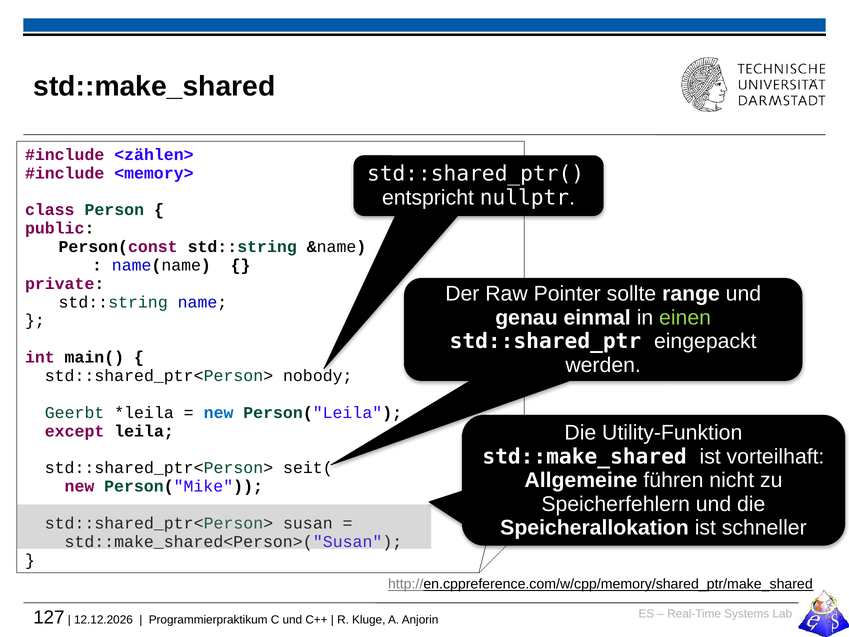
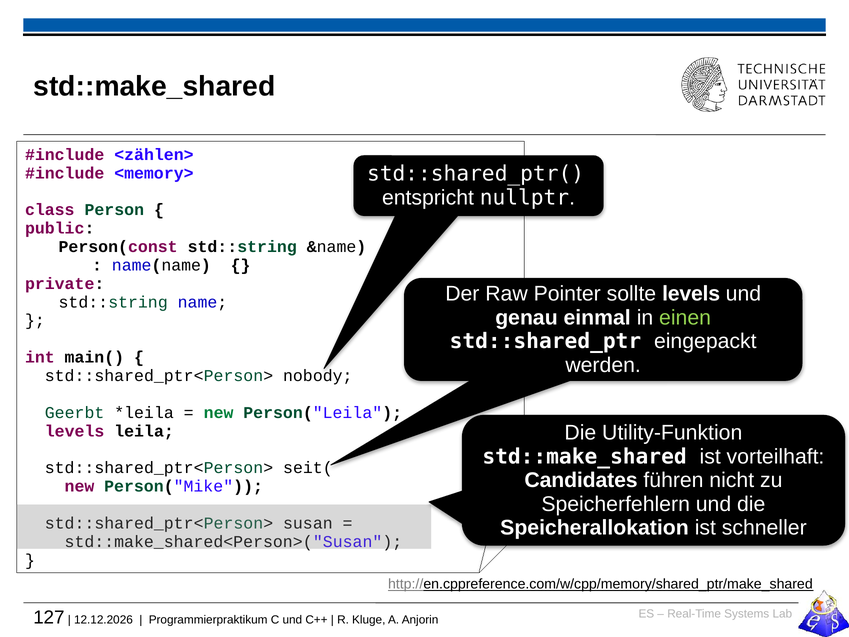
sollte range: range -> levels (691, 294)
new colour: blue -> green (219, 412)
except: except -> levels (75, 431)
Allgemeine: Allgemeine -> Candidates (581, 480)
